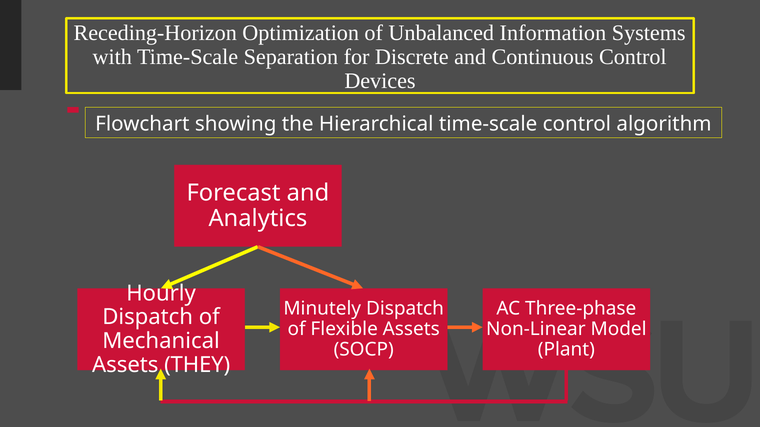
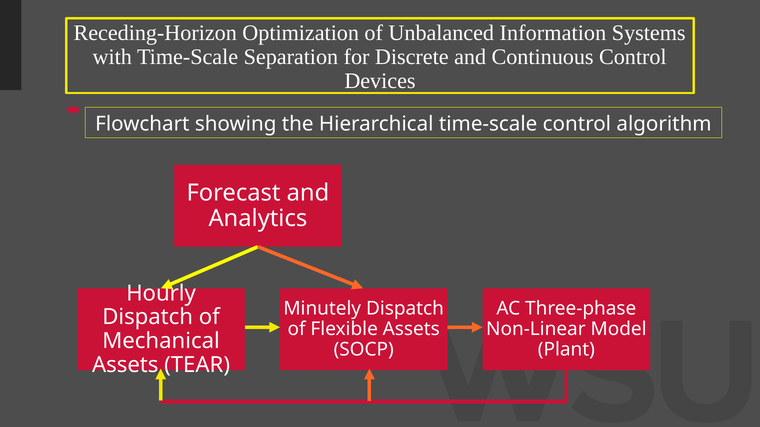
THEY: THEY -> TEAR (197, 365)
